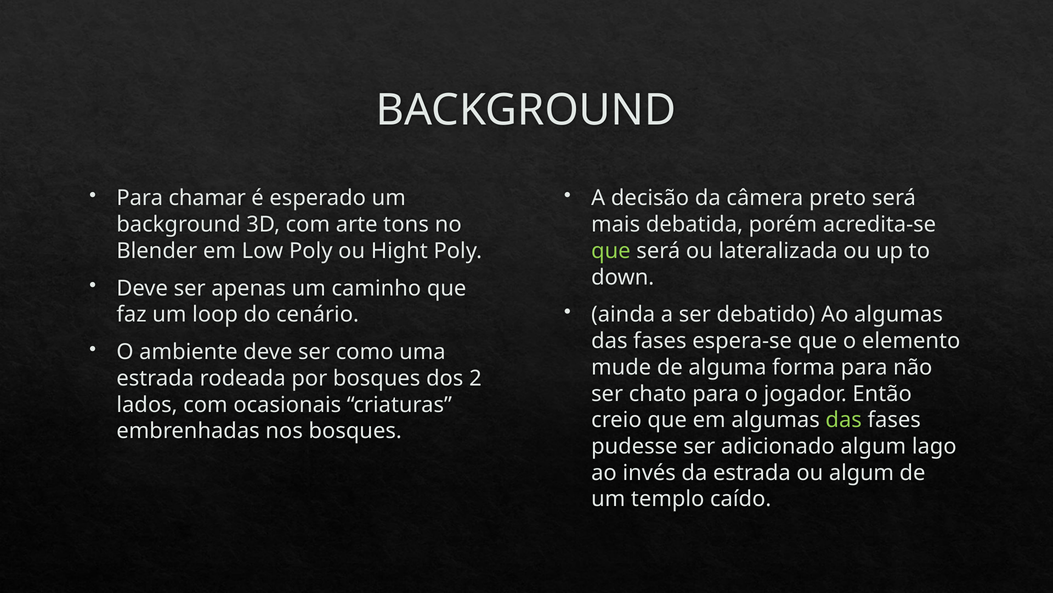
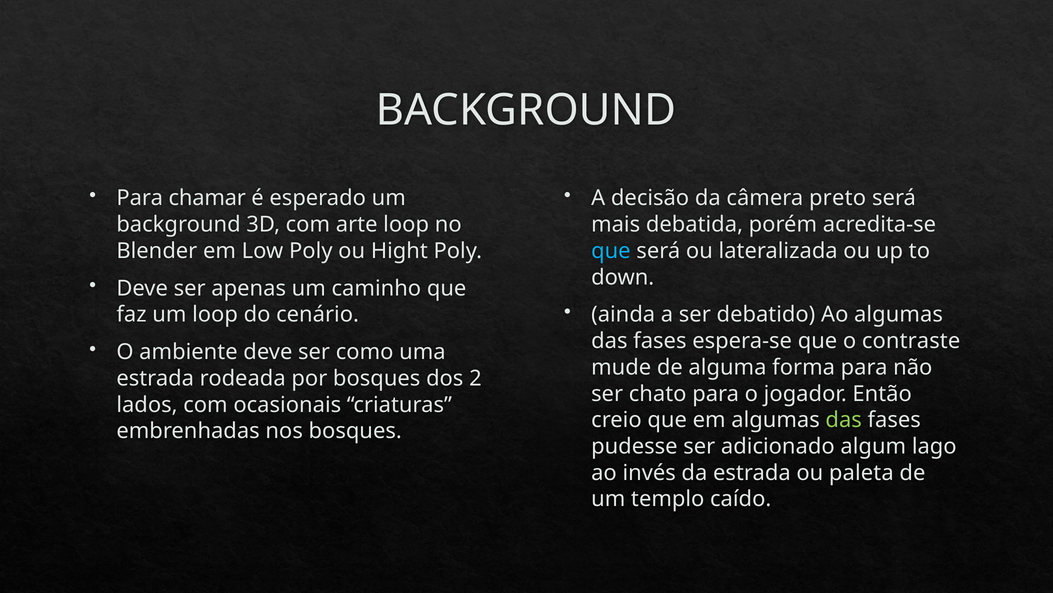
arte tons: tons -> loop (406, 224)
que colour: light green -> light blue (611, 251)
elemento: elemento -> contraste (911, 341)
ou algum: algum -> paleta (861, 472)
